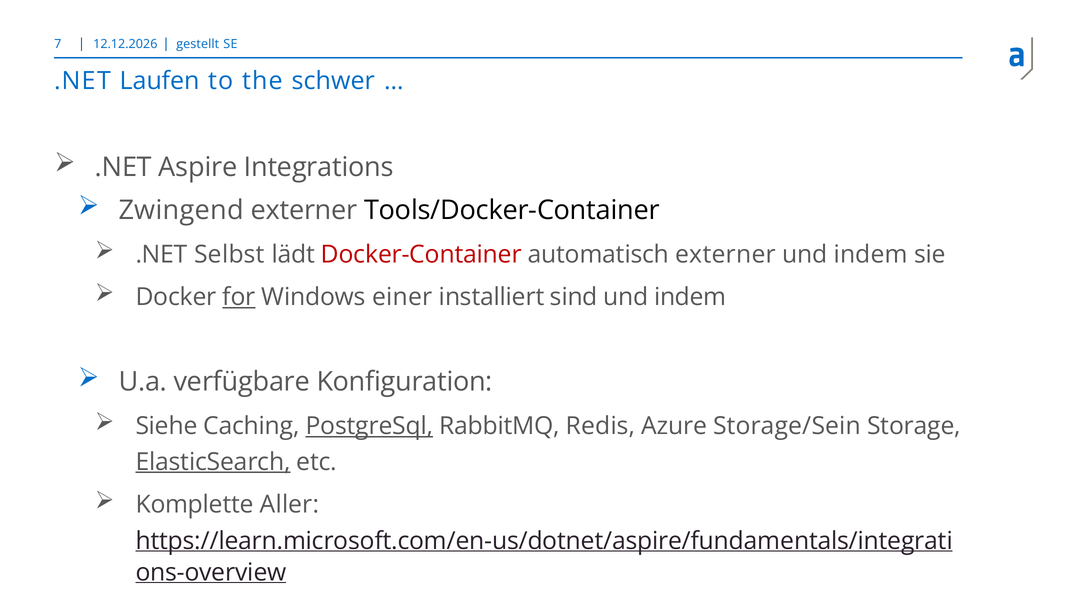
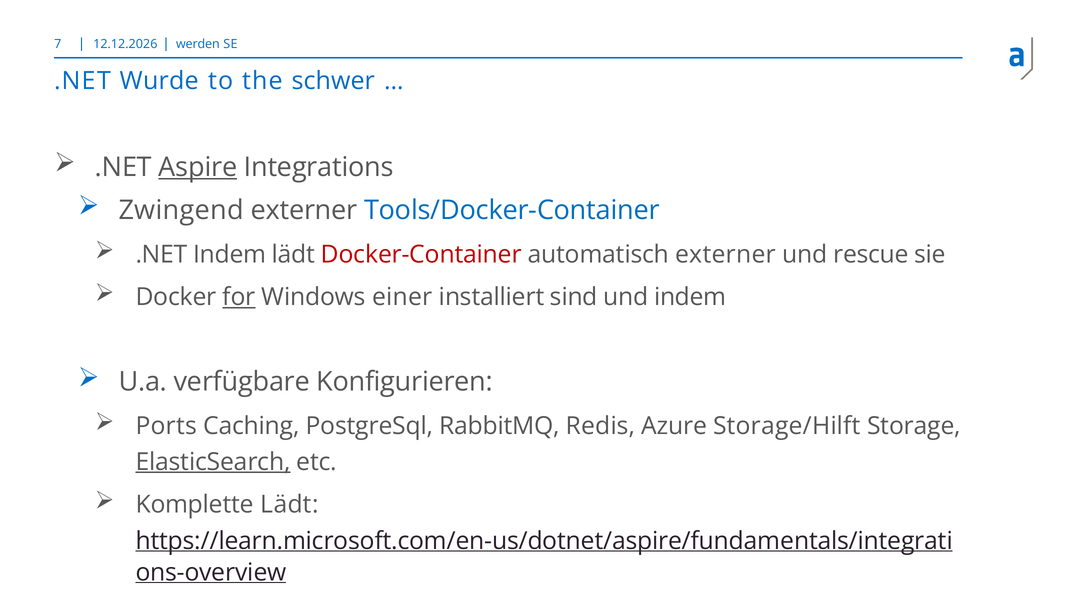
gestellt: gestellt -> werden (198, 44)
Laufen: Laufen -> Wurde (159, 81)
Aspire underline: none -> present (198, 167)
Tools/Docker-Container colour: black -> blue (512, 210)
.NET Selbst: Selbst -> Indem (230, 254)
indem: indem -> rescue (871, 254)
Konfiguration: Konfiguration -> Konfigurieren (405, 382)
Siehe: Siehe -> Ports (166, 426)
PostgreSql underline: present -> none (369, 426)
Storage/Sein: Storage/Sein -> Storage/Hilft (787, 426)
Komplette Aller: Aller -> Lädt (289, 504)
